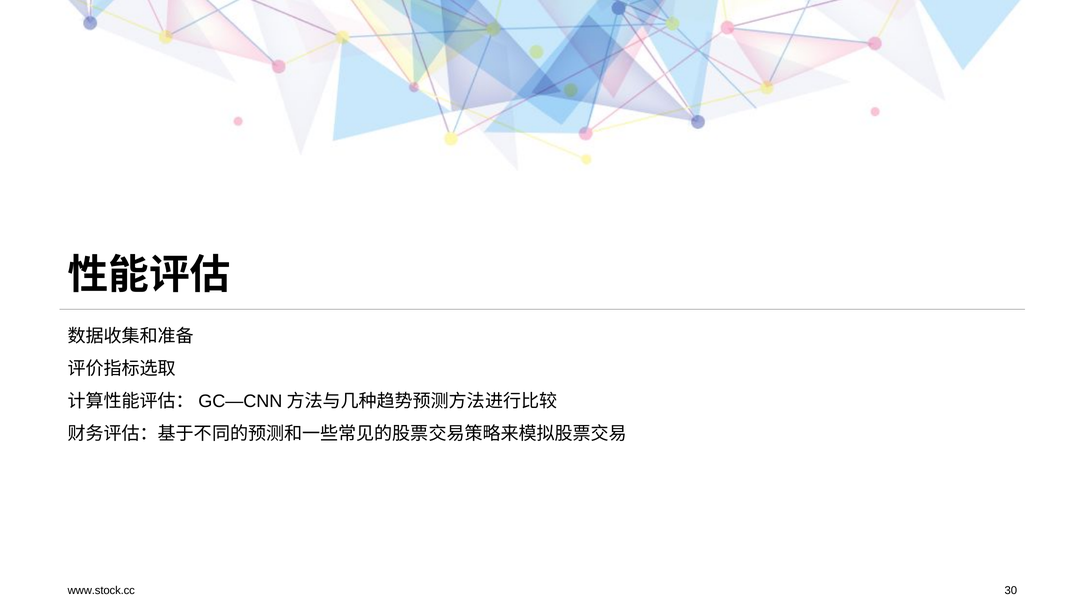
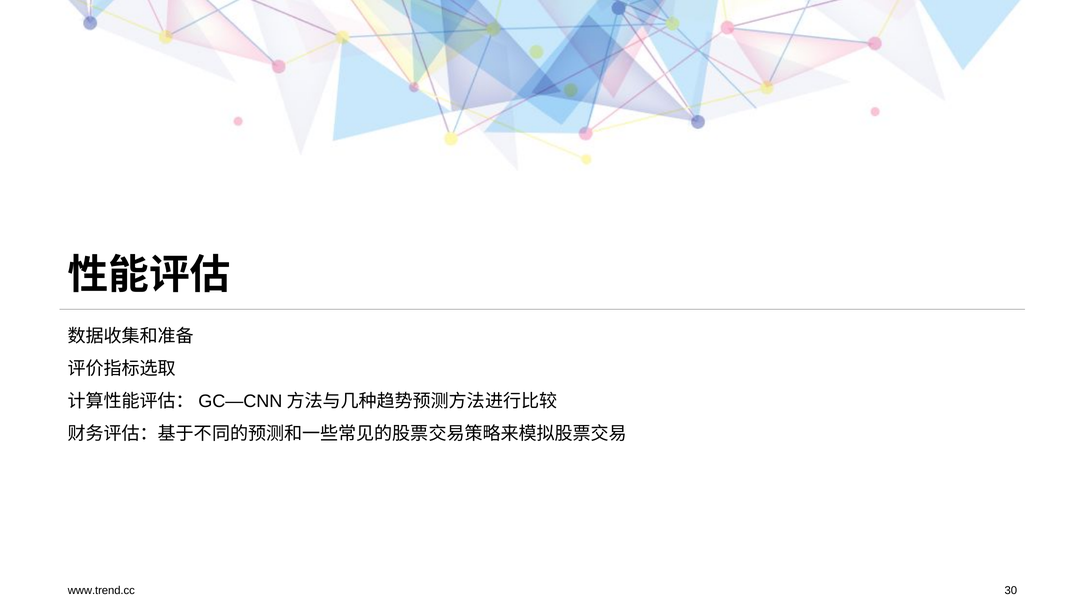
www.stock.cc: www.stock.cc -> www.trend.cc (101, 590)
